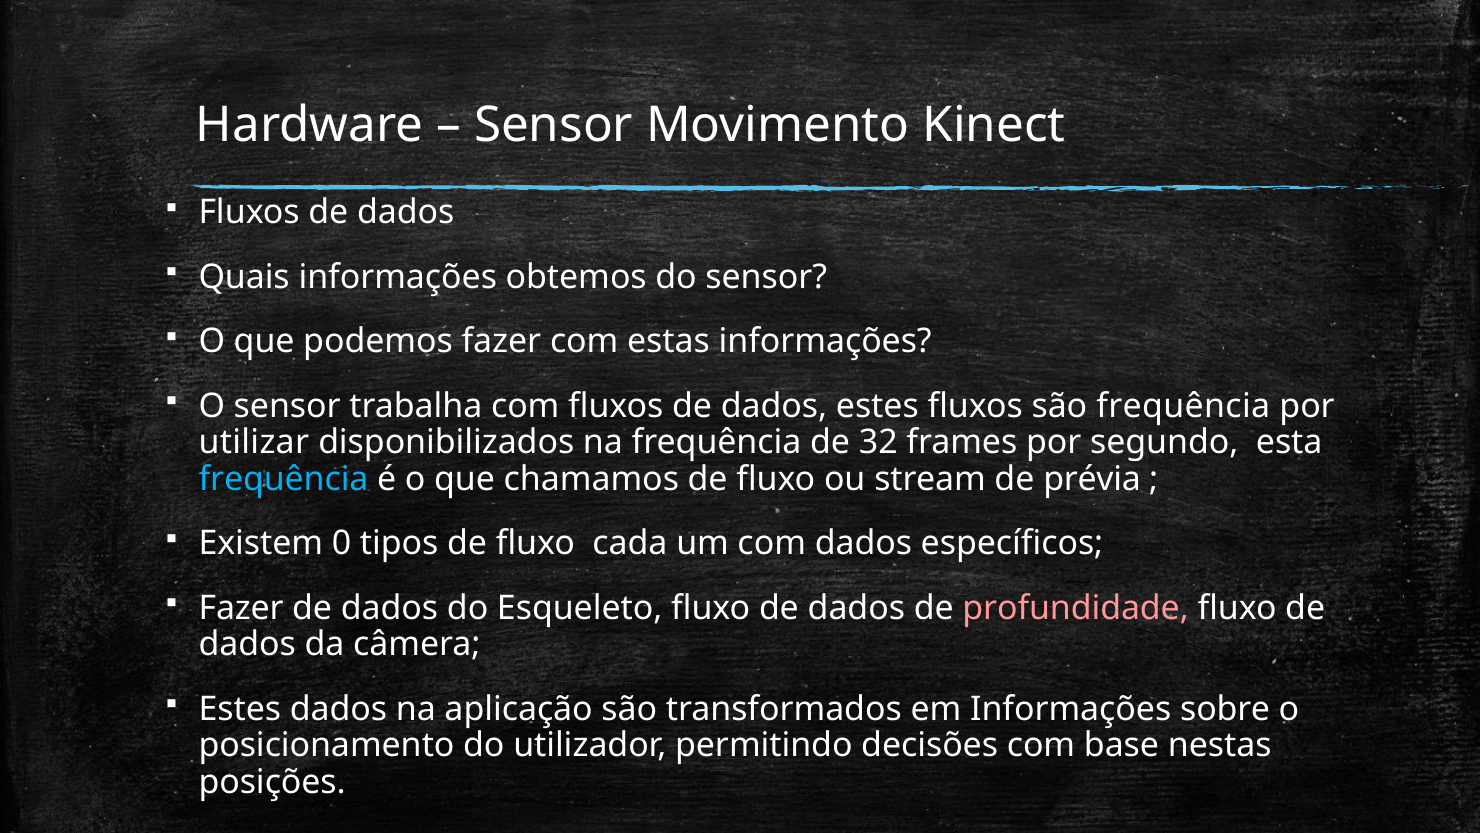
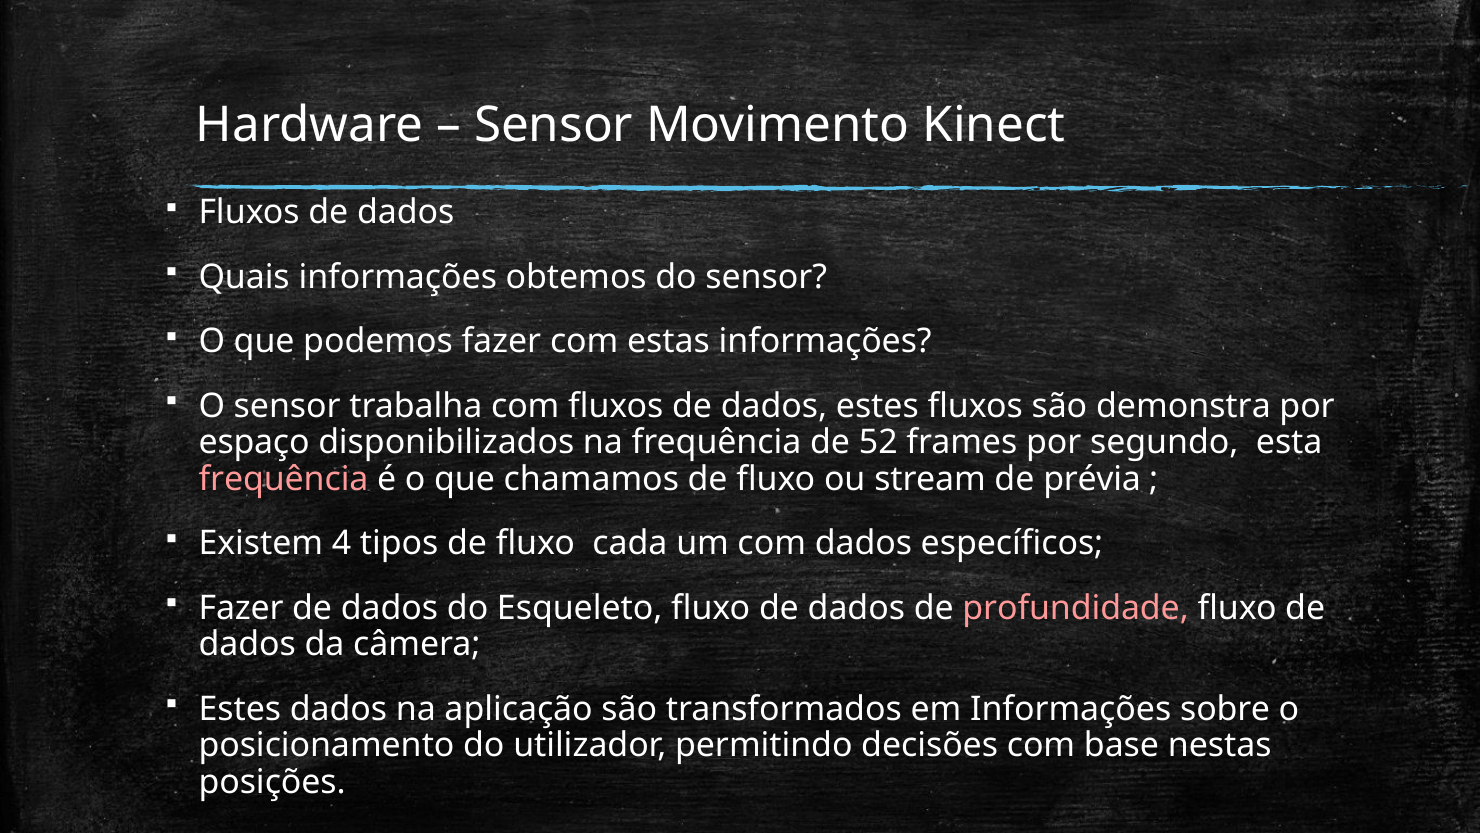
são frequência: frequência -> demonstra (1183, 406)
utilizar: utilizar -> espaço (254, 442)
32: 32 -> 52 (878, 442)
frequência colour: light blue -> pink (284, 479)
0: 0 -> 4 (342, 543)
